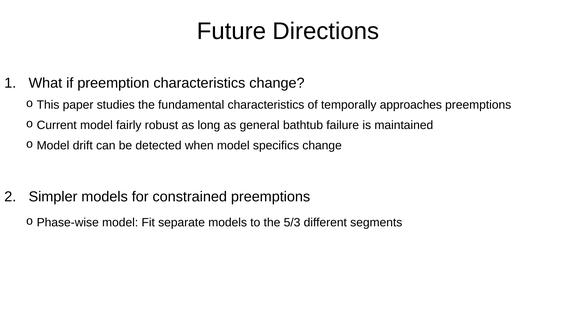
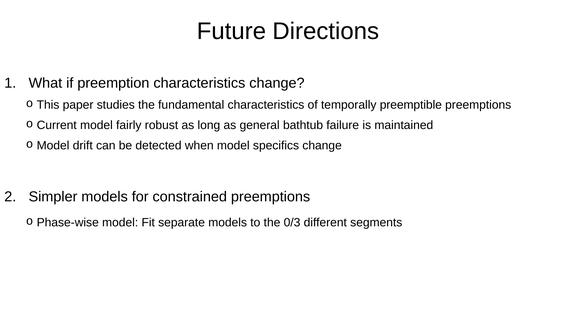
approaches: approaches -> preemptible (411, 105)
5/3: 5/3 -> 0/3 (292, 223)
